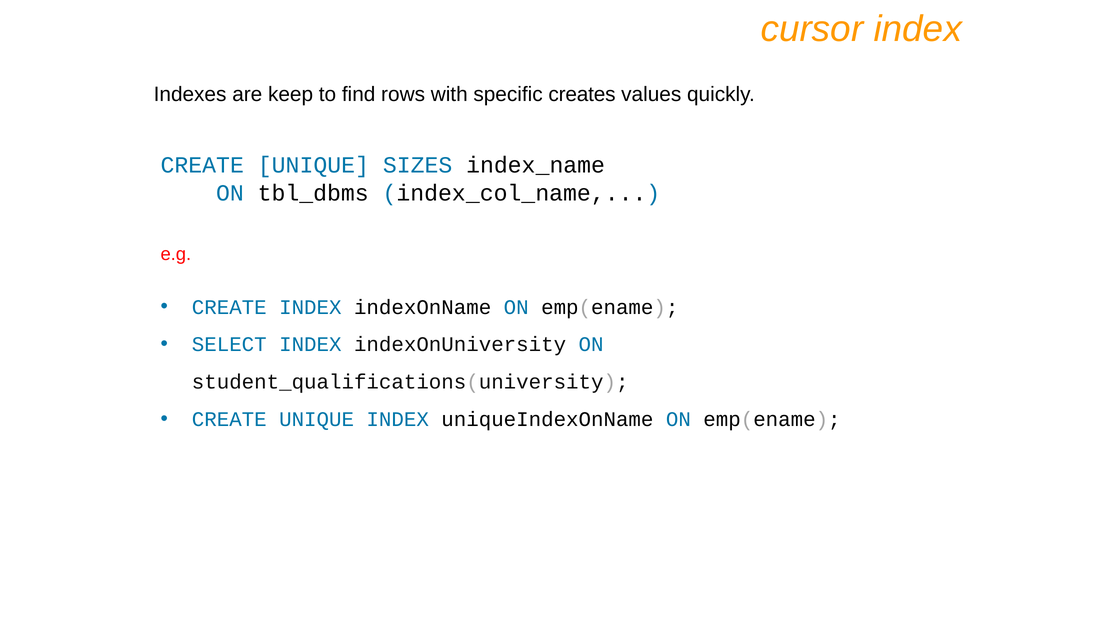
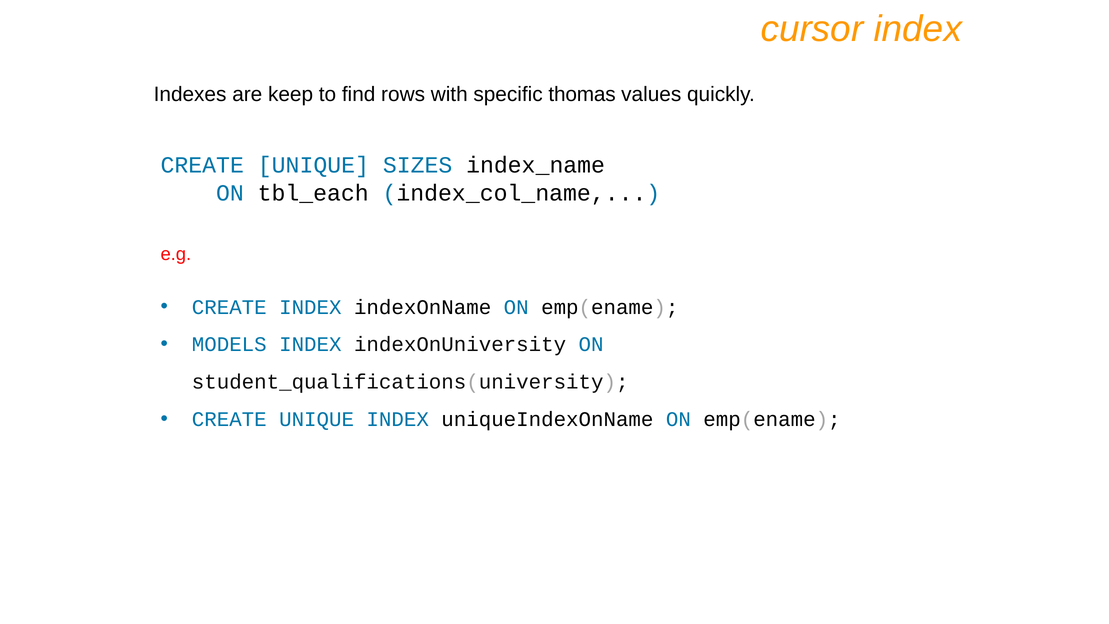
creates: creates -> thomas (582, 94)
tbl_dbms: tbl_dbms -> tbl_each (313, 193)
SELECT: SELECT -> MODELS (229, 344)
